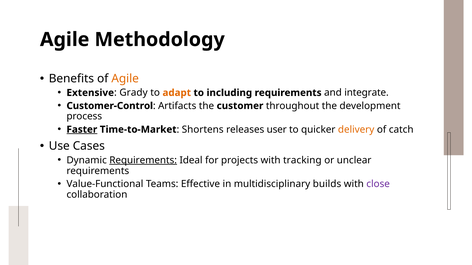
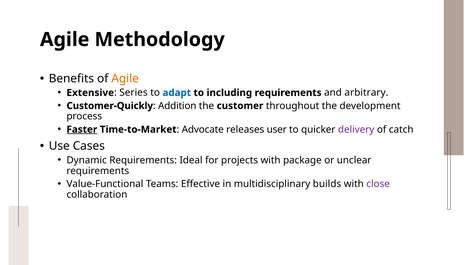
Grady: Grady -> Series (134, 93)
adapt colour: orange -> blue (177, 93)
integrate: integrate -> arbitrary (366, 93)
Customer-Control: Customer-Control -> Customer-Quickly (110, 106)
Artifacts: Artifacts -> Addition (177, 106)
Shortens: Shortens -> Advocate (203, 130)
delivery colour: orange -> purple (356, 130)
Requirements underline: present -> none (143, 160)
tracking: tracking -> package (302, 160)
